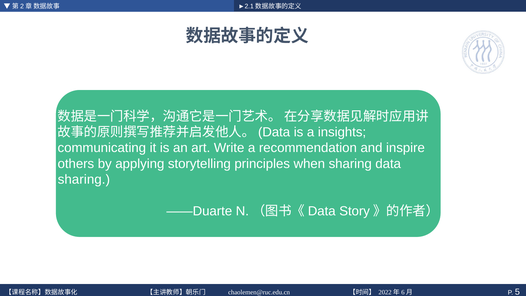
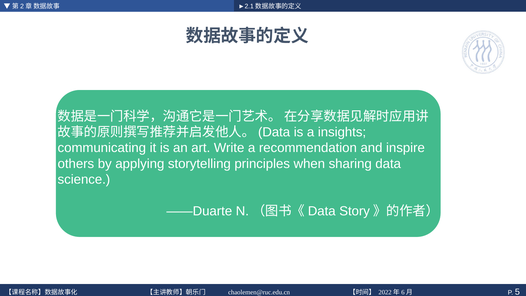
sharing: sharing -> science (84, 179)
